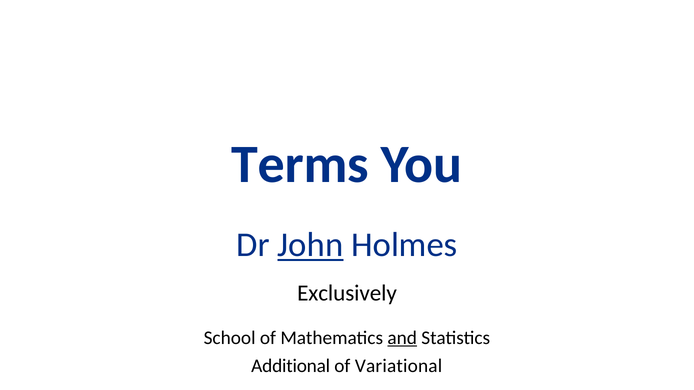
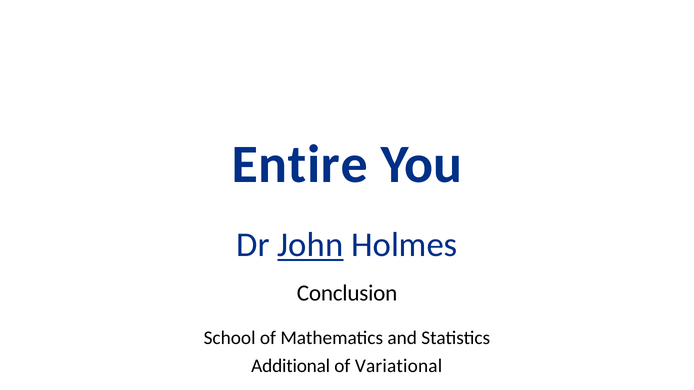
Terms: Terms -> Entire (300, 164)
Exclusively: Exclusively -> Conclusion (347, 294)
and underline: present -> none (402, 338)
